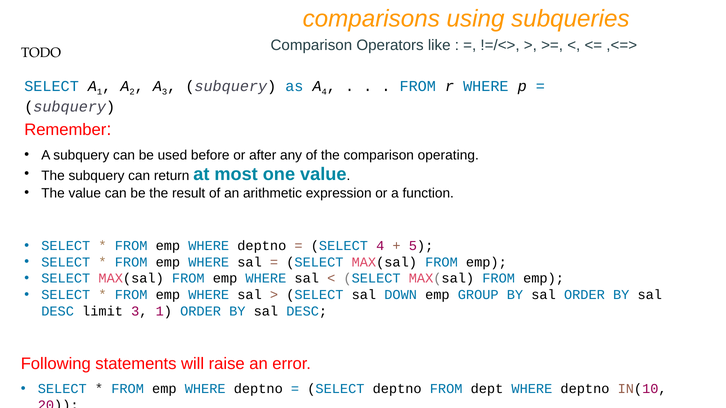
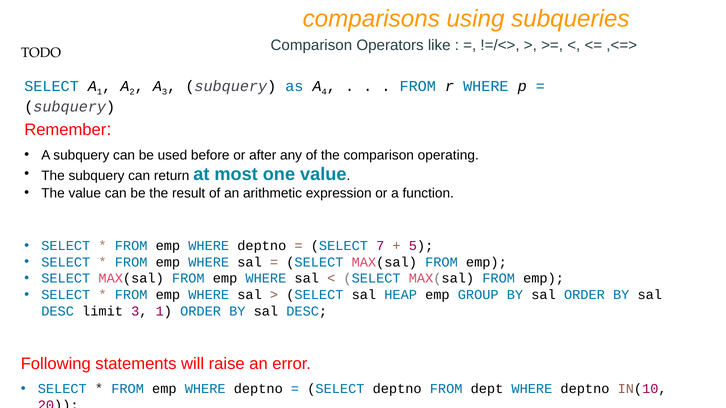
SELECT 4: 4 -> 7 (380, 246)
DOWN: DOWN -> HEAP (401, 295)
